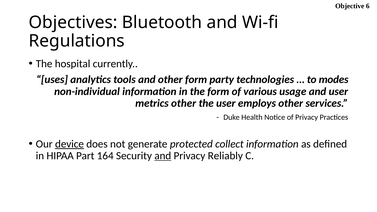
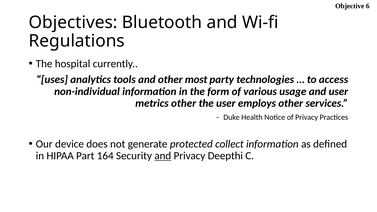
other form: form -> most (196, 80)
modes: modes -> access (334, 80)
device underline: present -> none (70, 144)
Reliably: Reliably -> Deepthi (225, 156)
